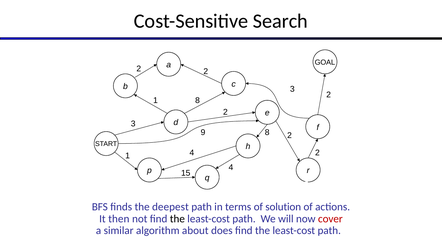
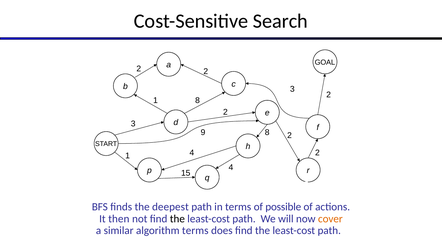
solution: solution -> possible (283, 206)
cover colour: red -> orange (330, 218)
algorithm about: about -> terms (195, 230)
